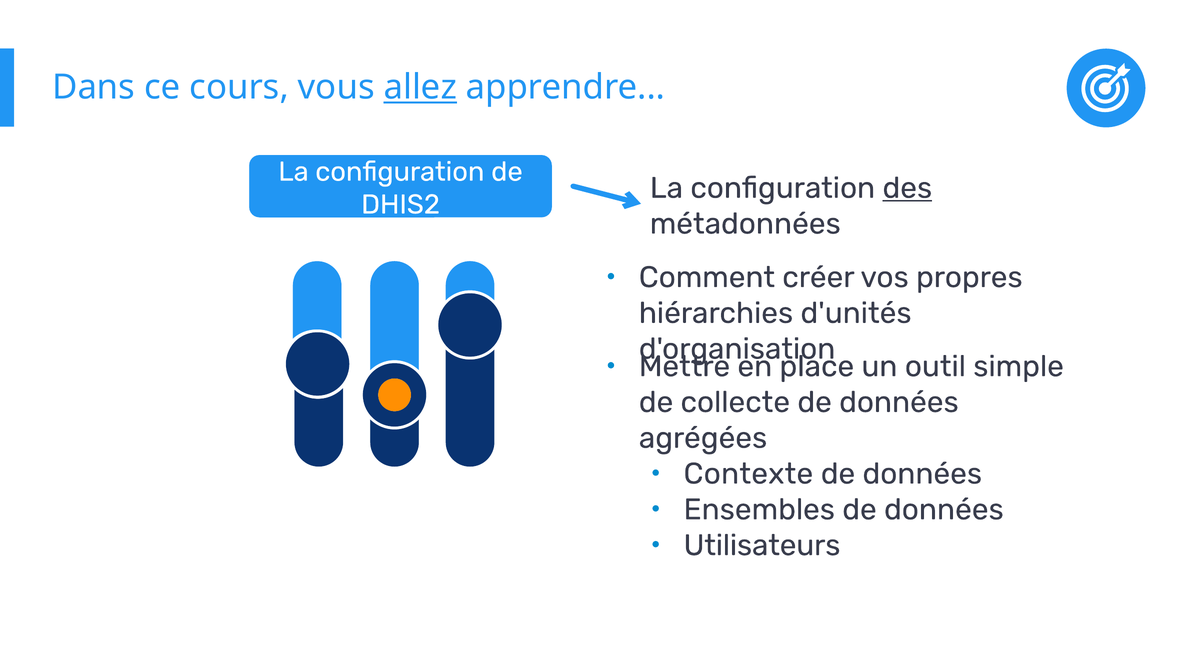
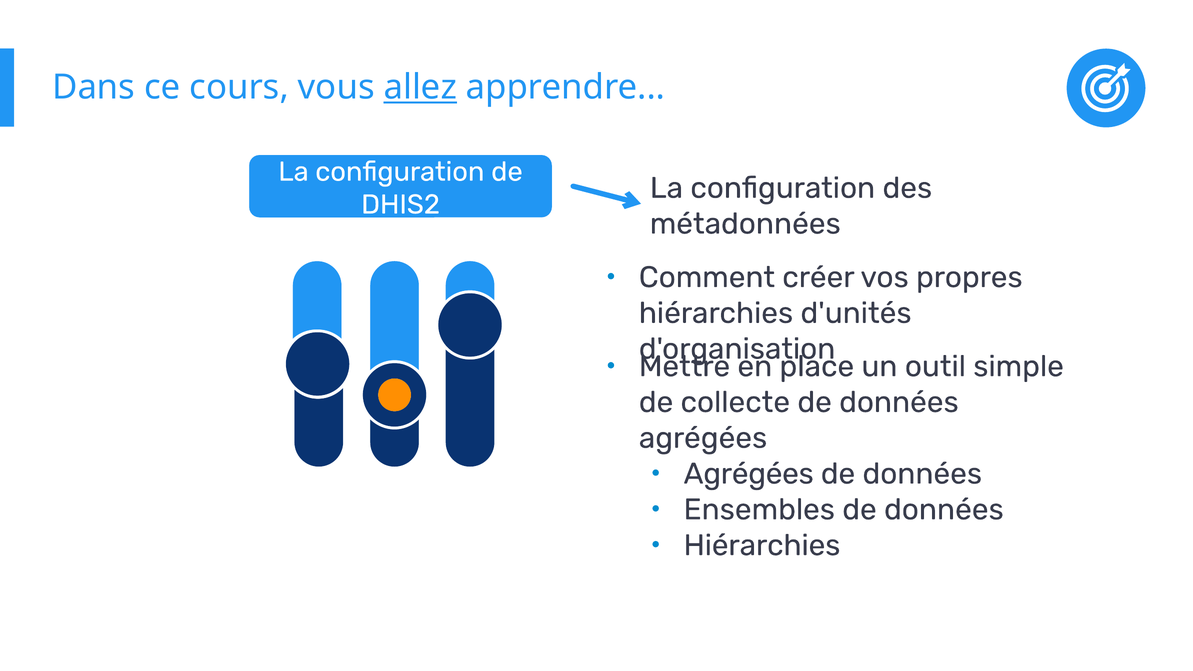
des underline: present -> none (907, 188)
Contexte: Contexte -> Agrégées (749, 474)
Utilisateurs: Utilisateurs -> Hiérarchies (762, 545)
